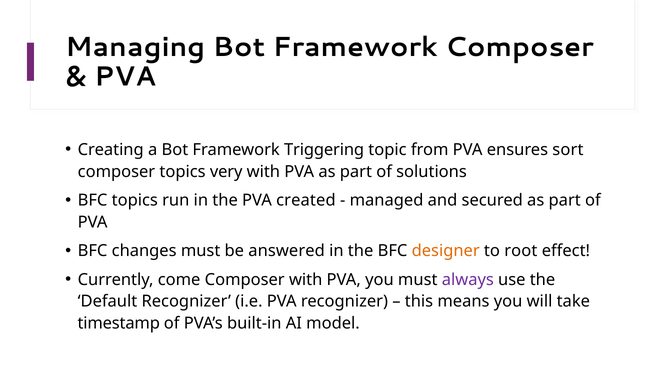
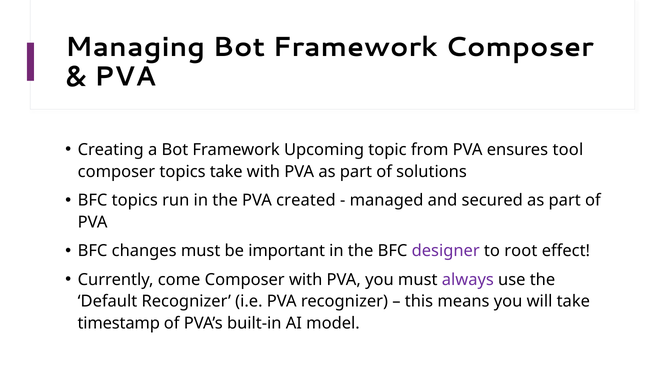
Triggering: Triggering -> Upcoming (324, 150)
sort: sort -> tool (568, 150)
topics very: very -> take (226, 171)
answered: answered -> important (287, 250)
designer colour: orange -> purple (446, 250)
